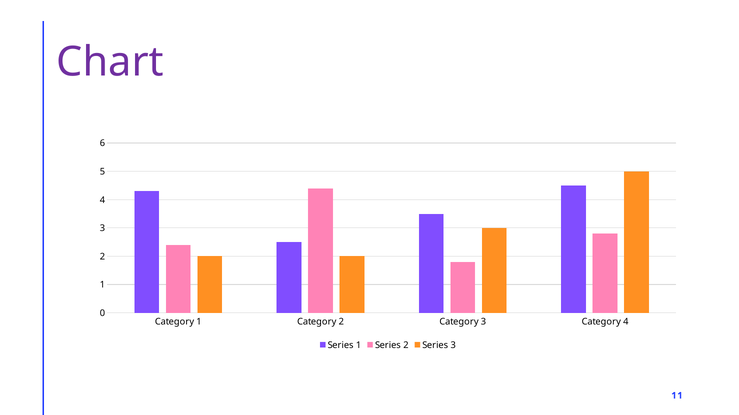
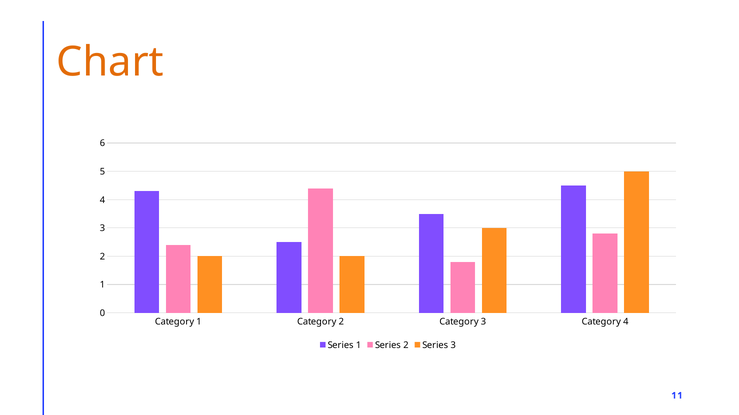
Chart colour: purple -> orange (110, 62)
